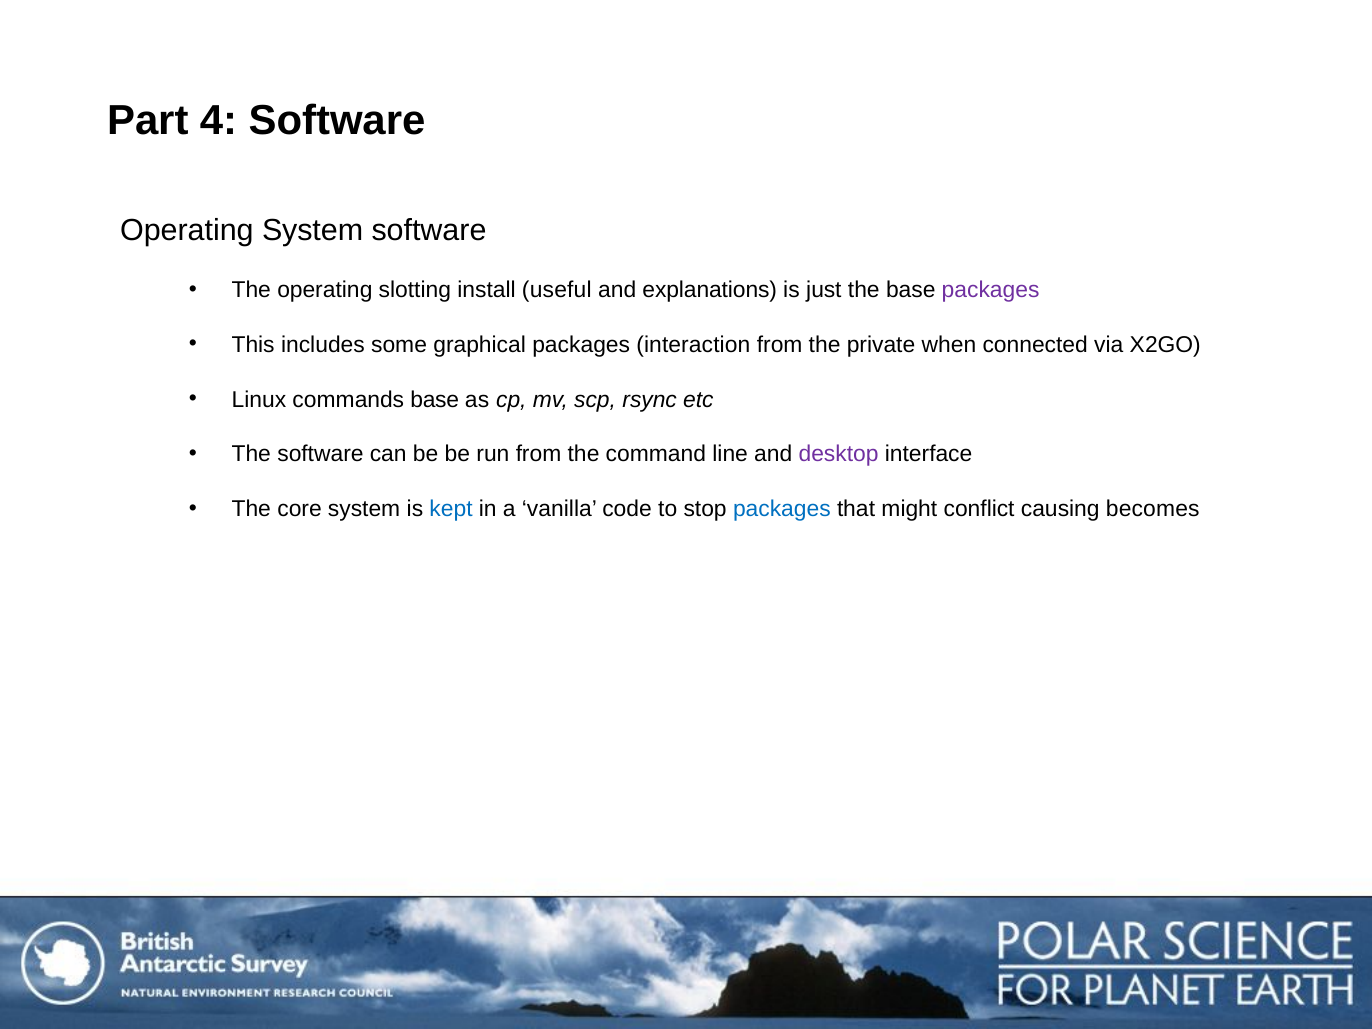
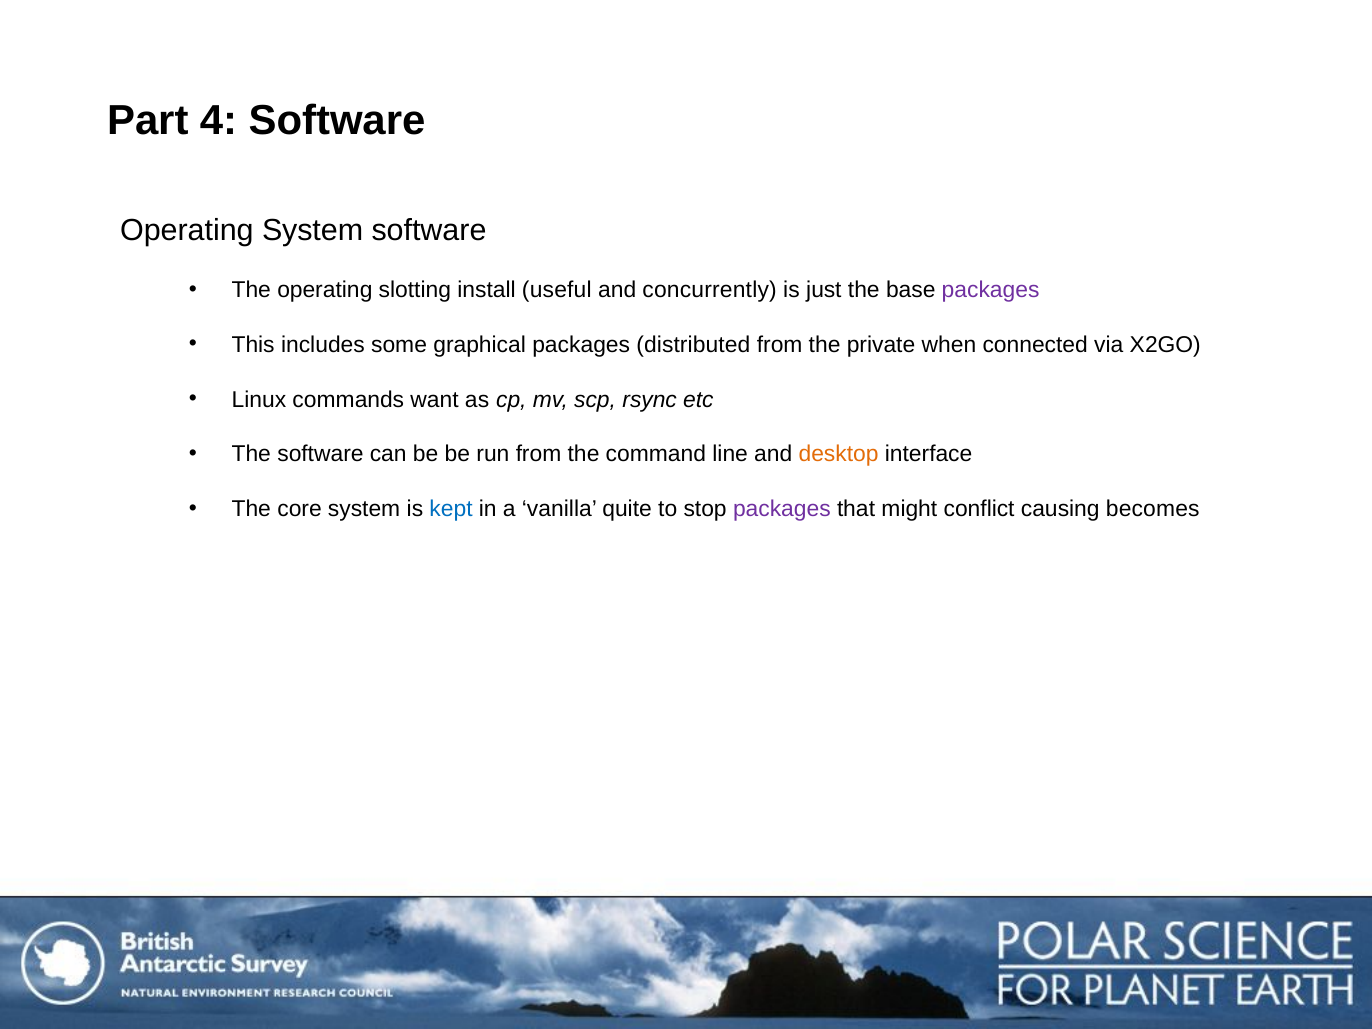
explanations: explanations -> concurrently (710, 290)
interaction: interaction -> distributed (693, 345)
commands base: base -> want (435, 399)
desktop colour: purple -> orange (839, 454)
code: code -> quite (627, 509)
packages colour: blue -> purple (782, 509)
